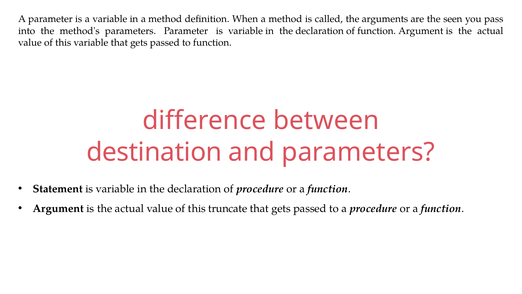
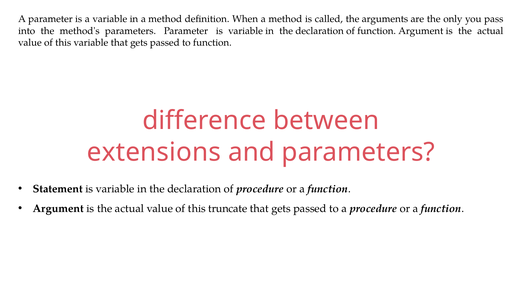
seen: seen -> only (453, 19)
destination: destination -> extensions (154, 152)
